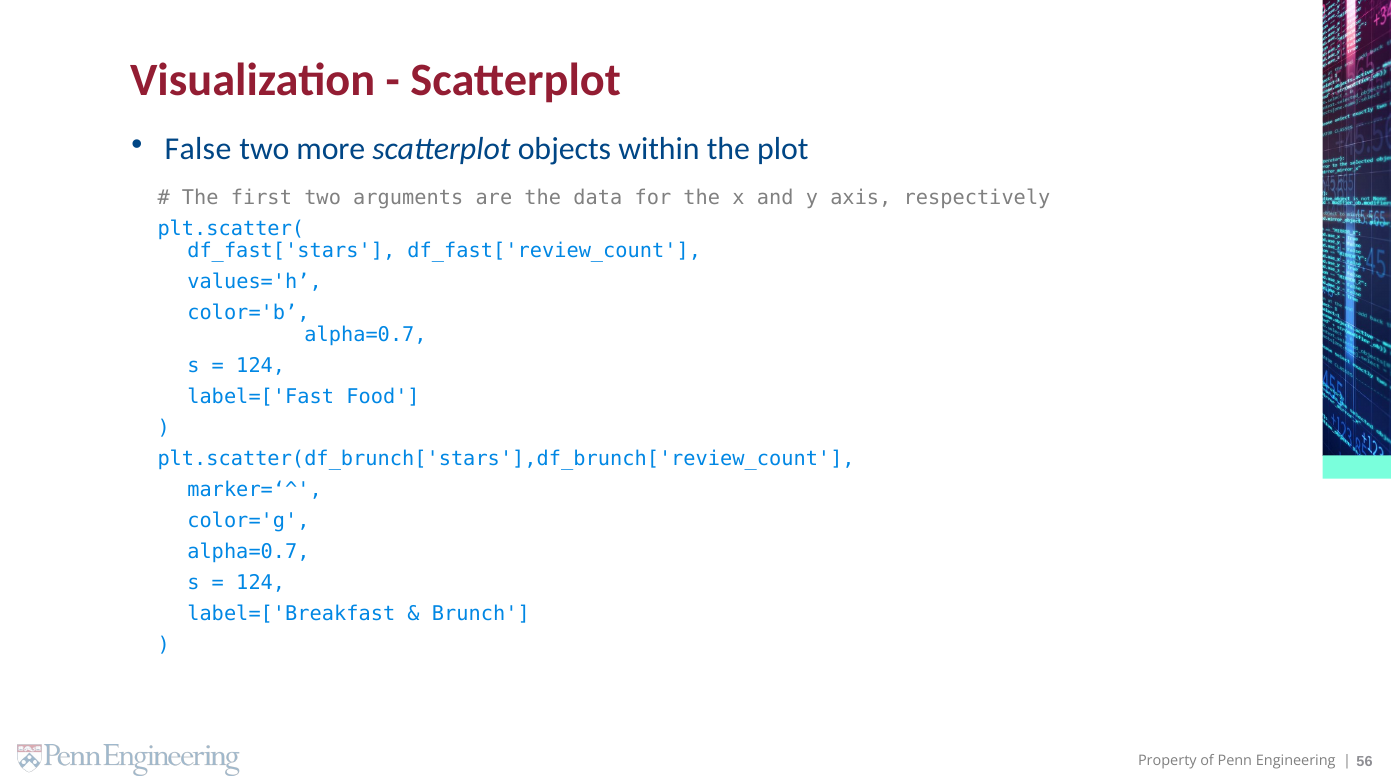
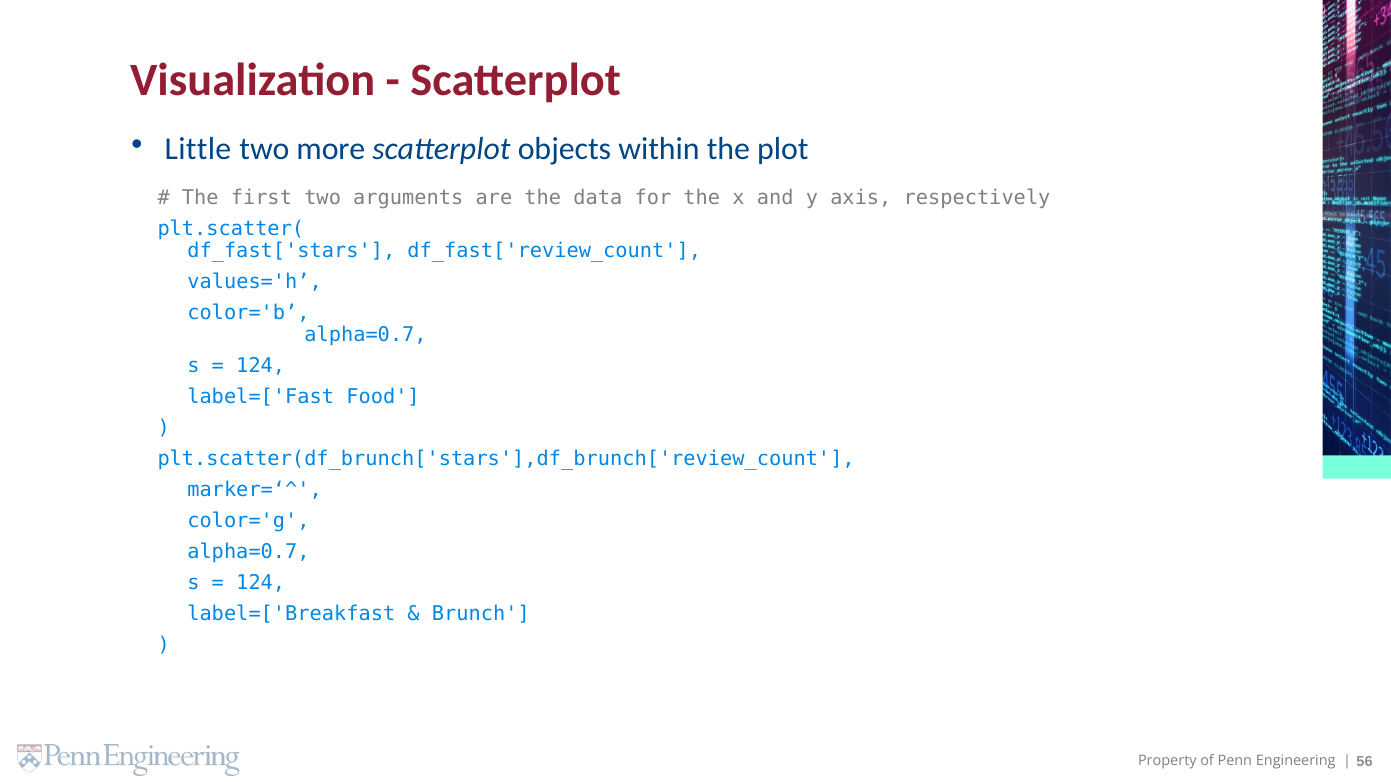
False: False -> Little (198, 149)
